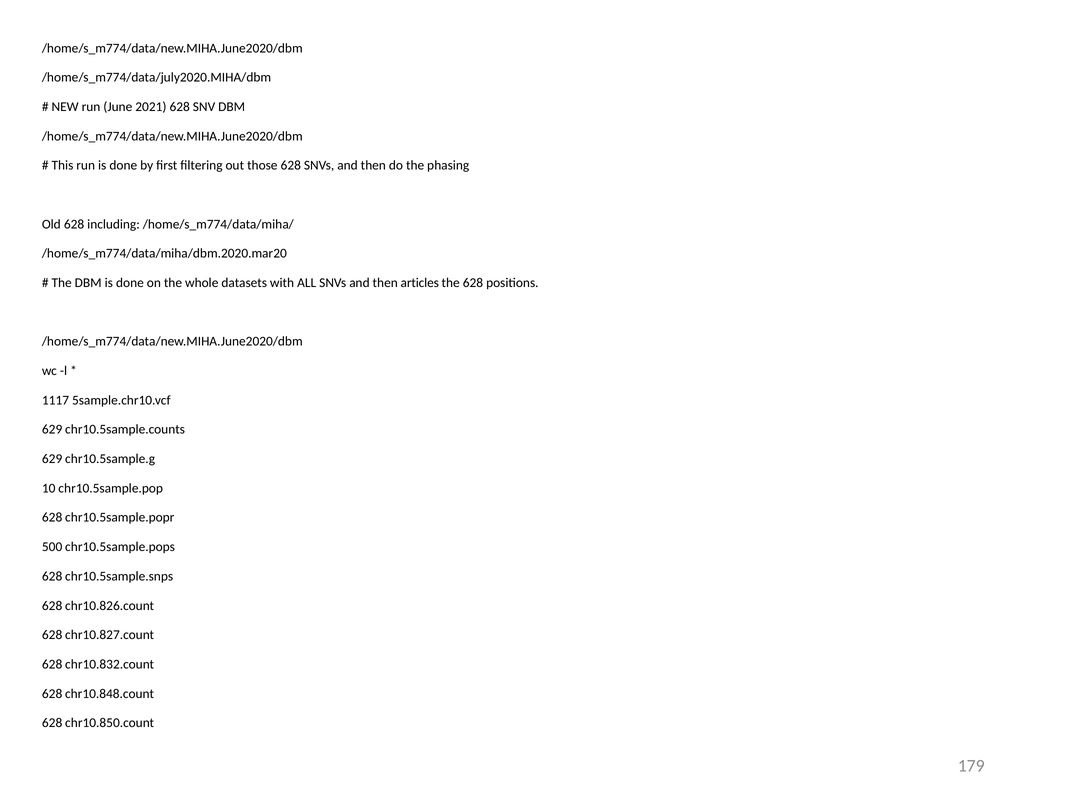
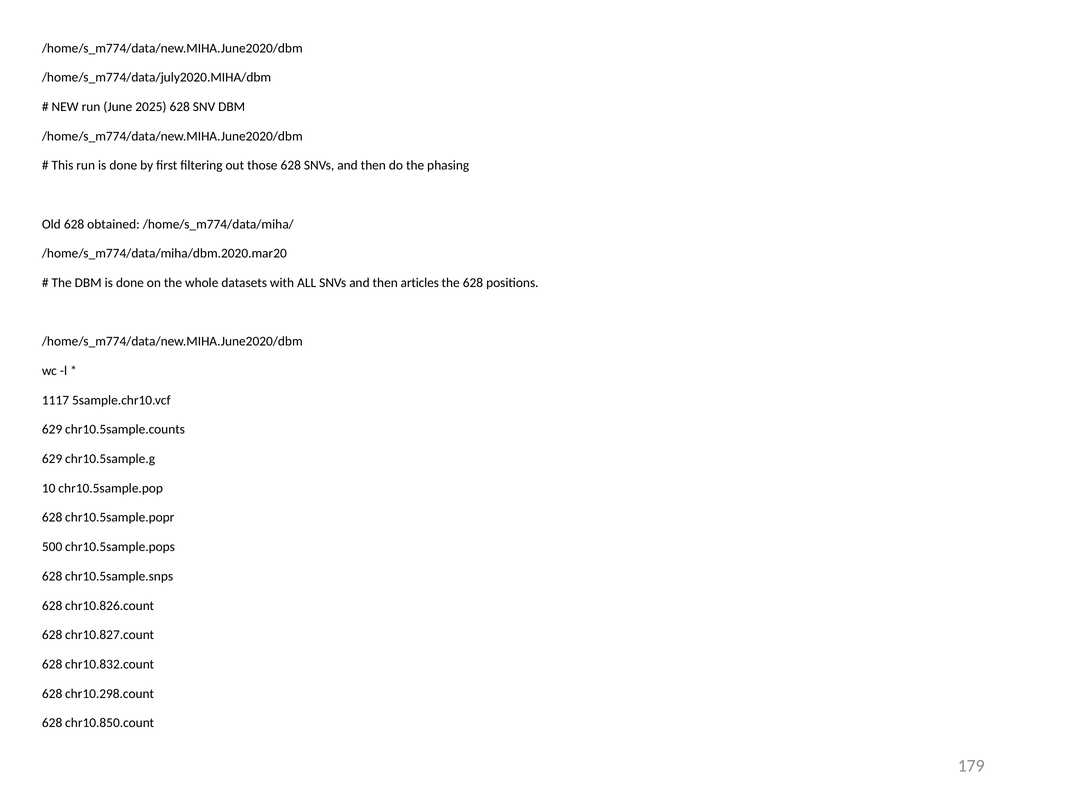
2021: 2021 -> 2025 (151, 107)
including: including -> obtained (113, 224)
chr10.848.count: chr10.848.count -> chr10.298.count (110, 693)
